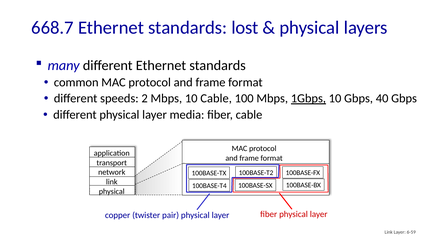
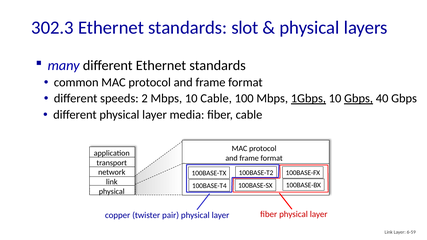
668.7: 668.7 -> 302.3 (53, 28)
lost: lost -> slot (245, 28)
Gbps underline: none -> present (359, 99)
